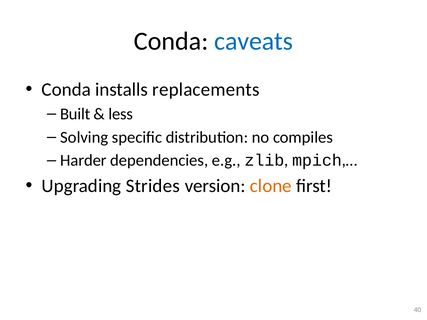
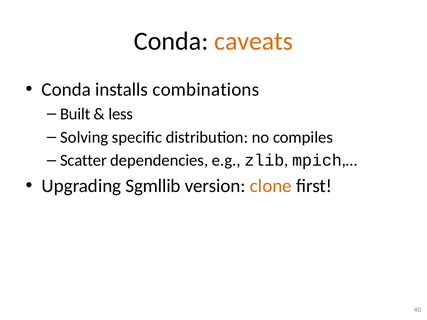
caveats colour: blue -> orange (254, 41)
replacements: replacements -> combinations (206, 90)
Harder: Harder -> Scatter (83, 161)
Strides: Strides -> Sgmllib (153, 186)
